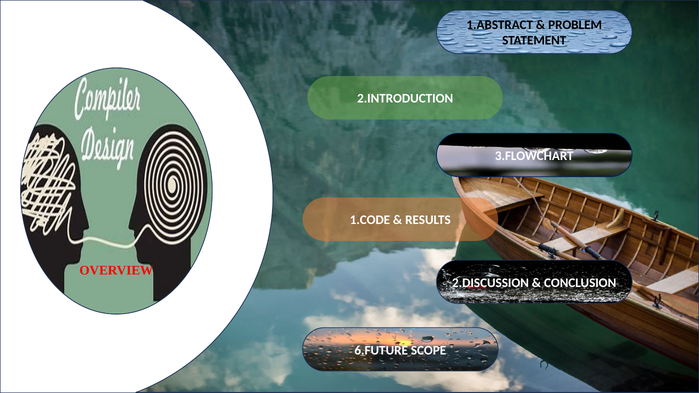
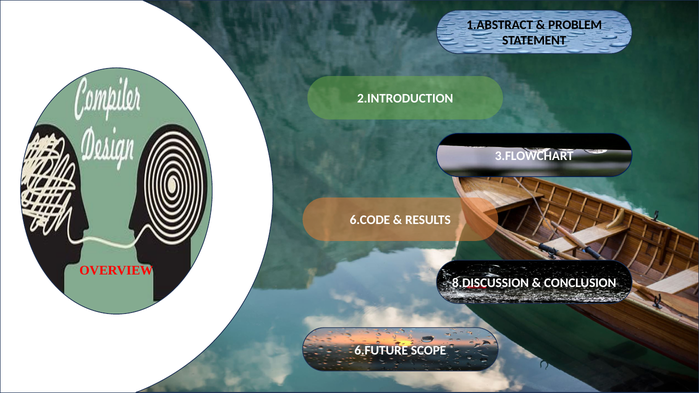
1.CODE: 1.CODE -> 6.CODE (370, 220)
2.DISCUSSION: 2.DISCUSSION -> 8.DISCUSSION (491, 283)
